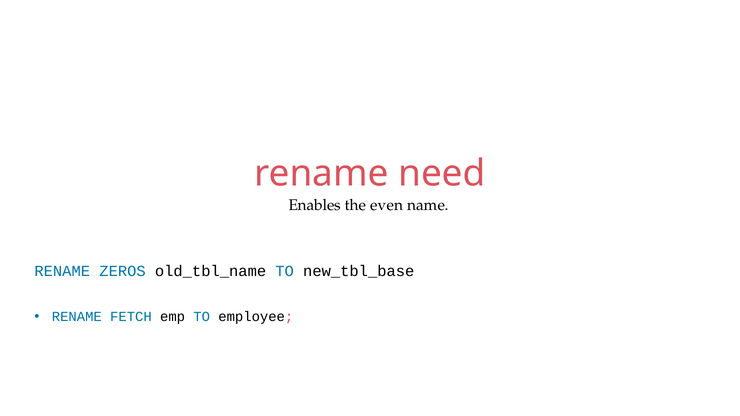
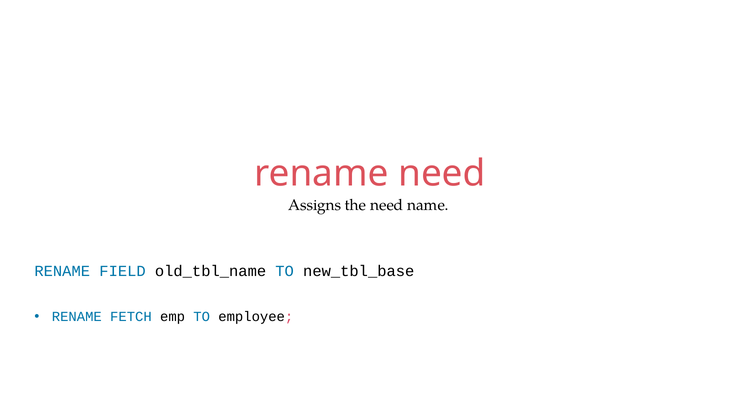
Enables: Enables -> Assigns (315, 205)
the even: even -> need (387, 205)
ZEROS: ZEROS -> FIELD (123, 271)
